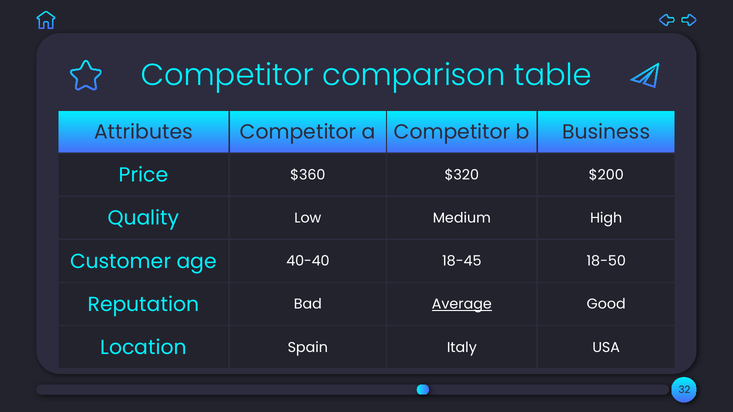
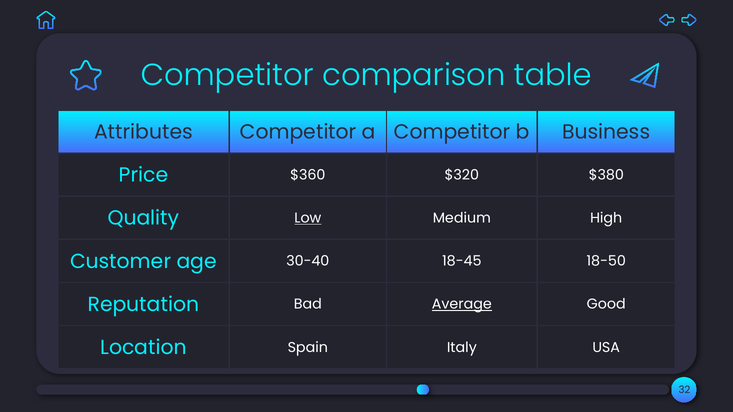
$200: $200 -> $380 (606, 175)
Low underline: none -> present (308, 218)
40-40: 40-40 -> 30-40 (308, 261)
